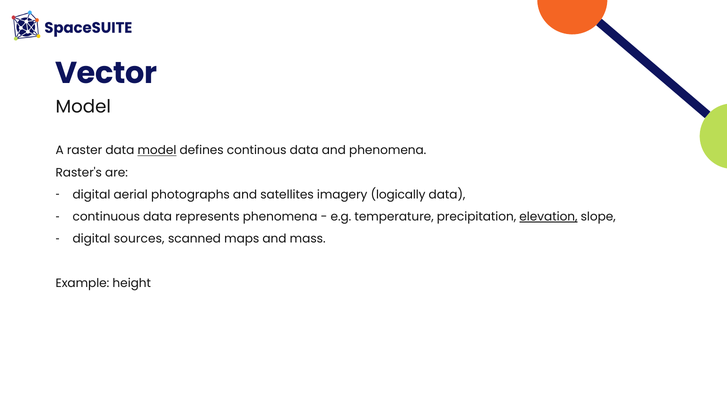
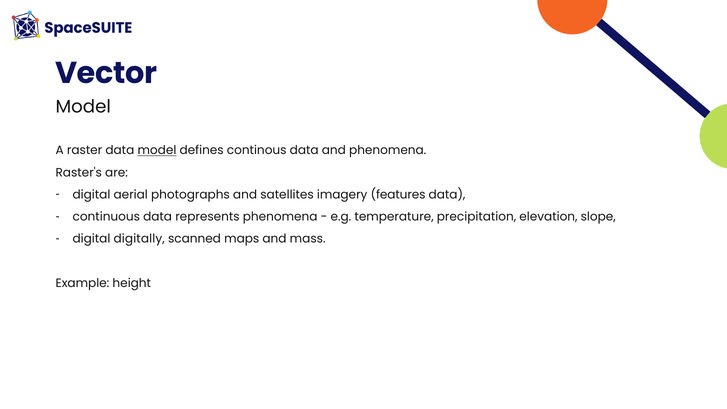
logically: logically -> features (398, 195)
elevation underline: present -> none (548, 217)
sources: sources -> digitally (139, 239)
